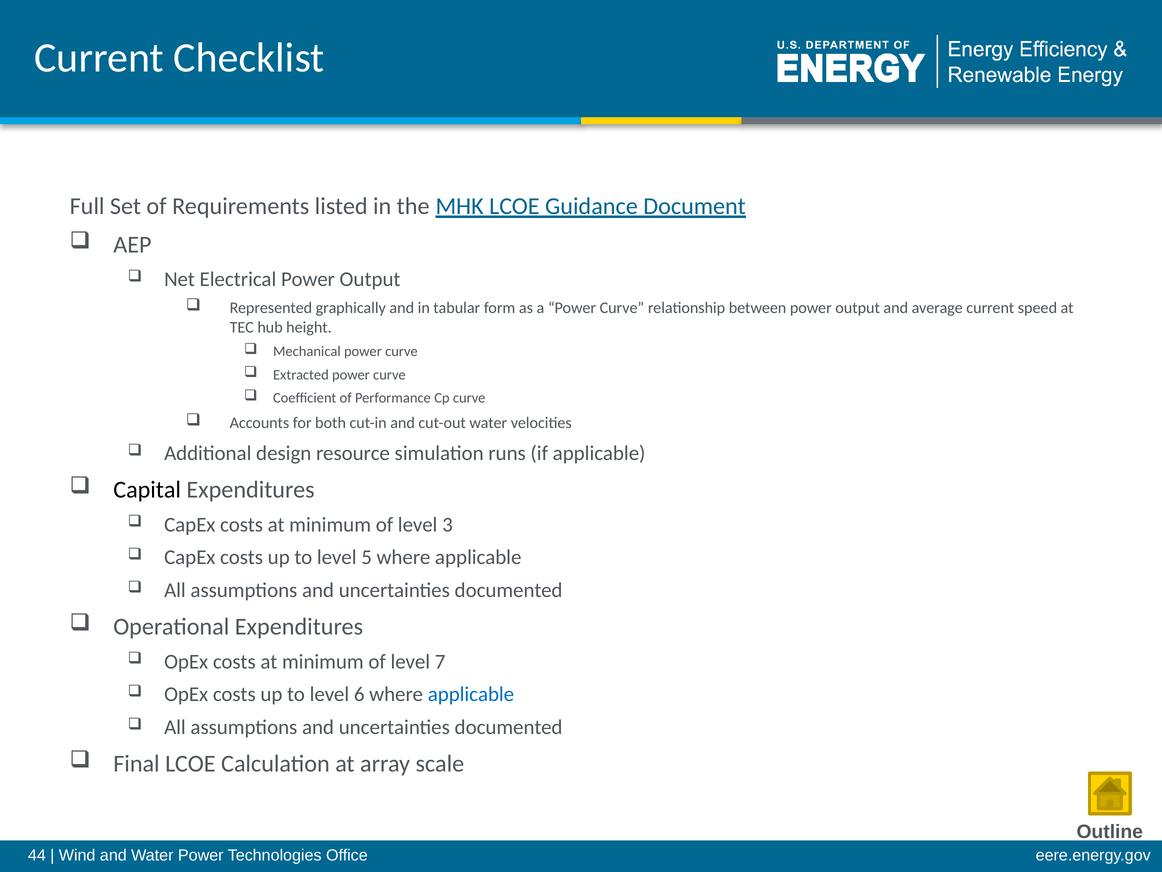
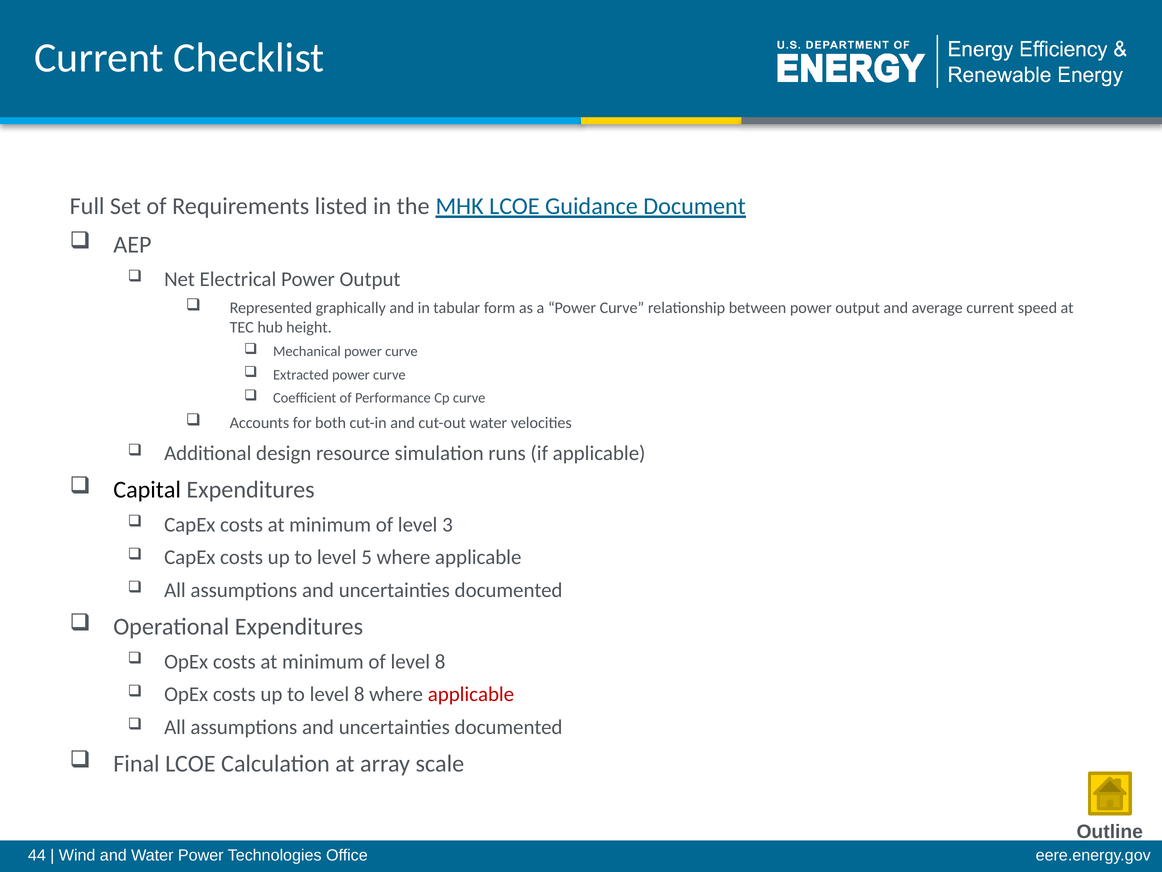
of level 7: 7 -> 8 (440, 661)
to level 6: 6 -> 8 (359, 694)
applicable colour: blue -> red (471, 694)
